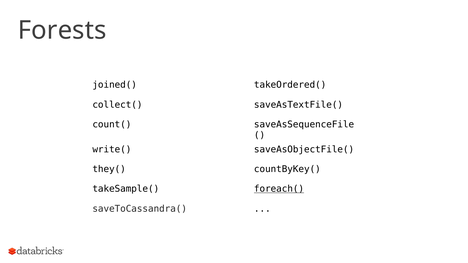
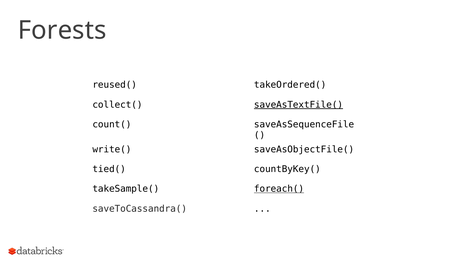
joined(: joined( -> reused( (115, 85)
saveAsTextFile( underline: none -> present (298, 105)
they(: they( -> tied( (109, 169)
